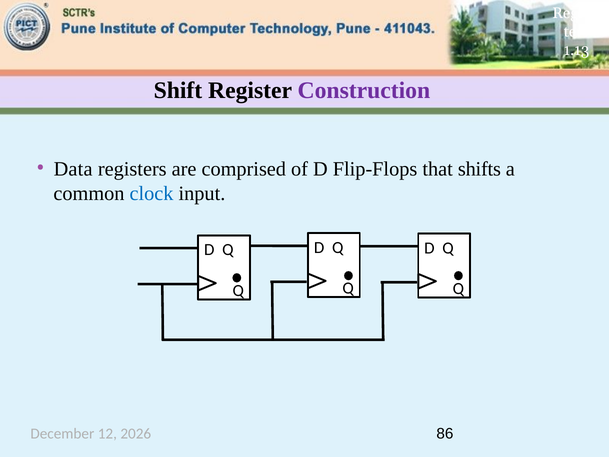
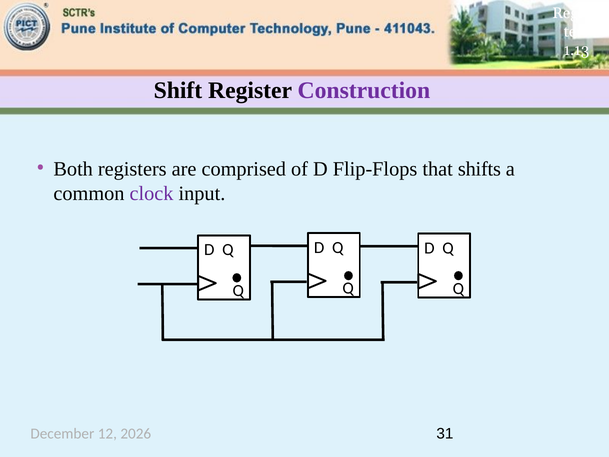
Data: Data -> Both (73, 169)
clock colour: blue -> purple (152, 193)
86: 86 -> 31 (445, 434)
